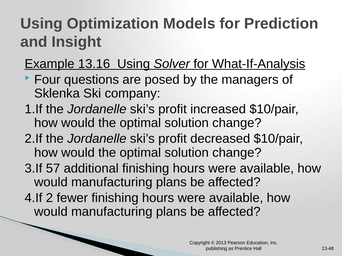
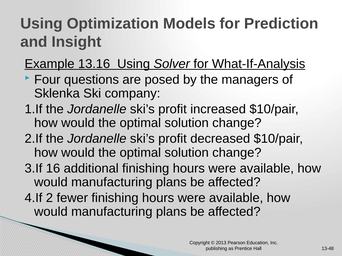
57: 57 -> 16 (53, 169)
